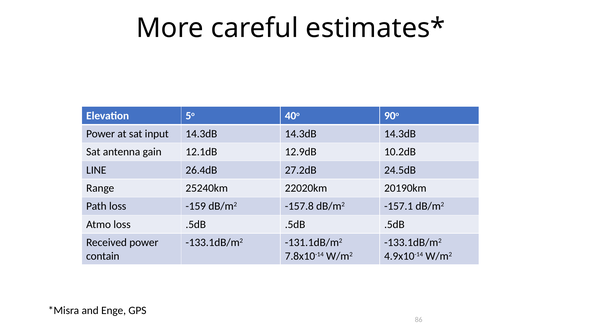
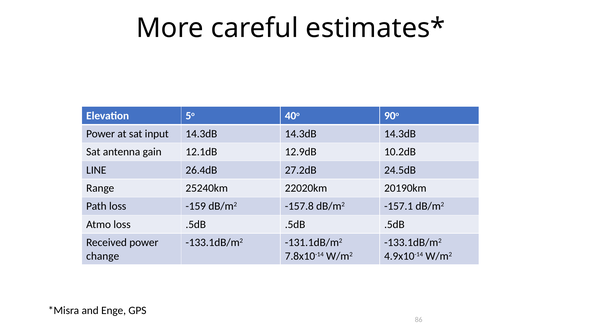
contain: contain -> change (103, 256)
